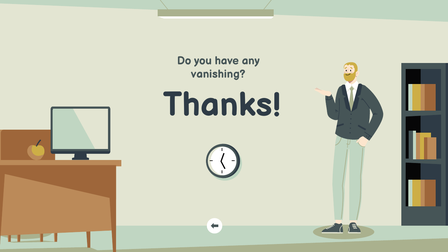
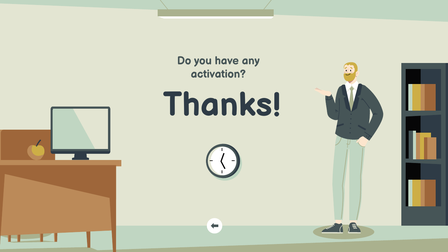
vanishing: vanishing -> activation (218, 74)
